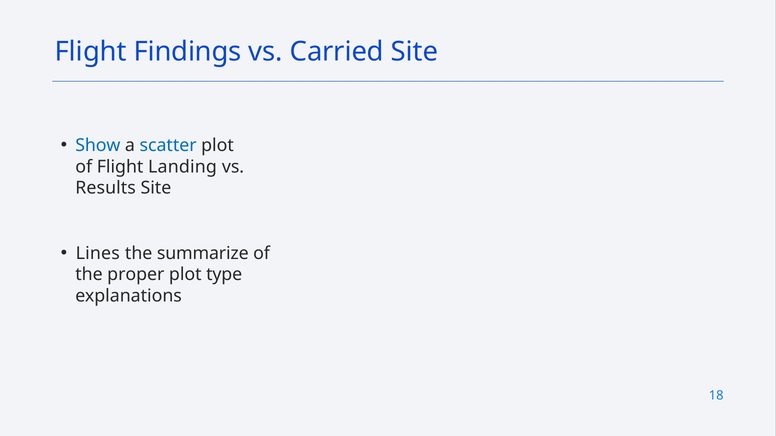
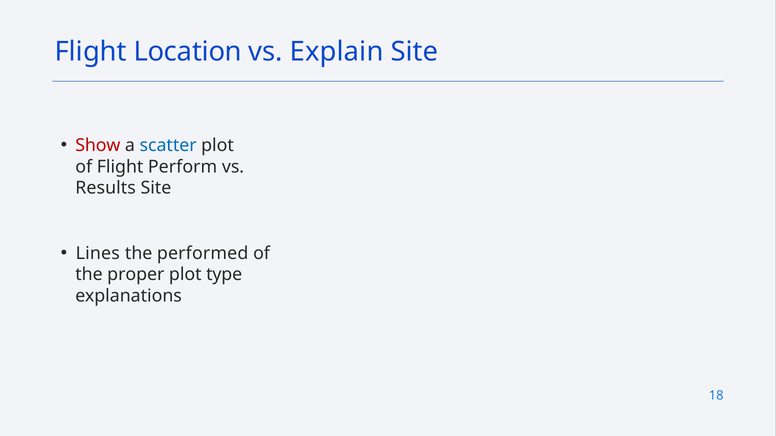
Findings: Findings -> Location (188, 52)
Carried: Carried -> Explain (337, 52)
Show colour: blue -> red (98, 146)
Landing: Landing -> Perform (183, 167)
summarize: summarize -> performed (203, 254)
